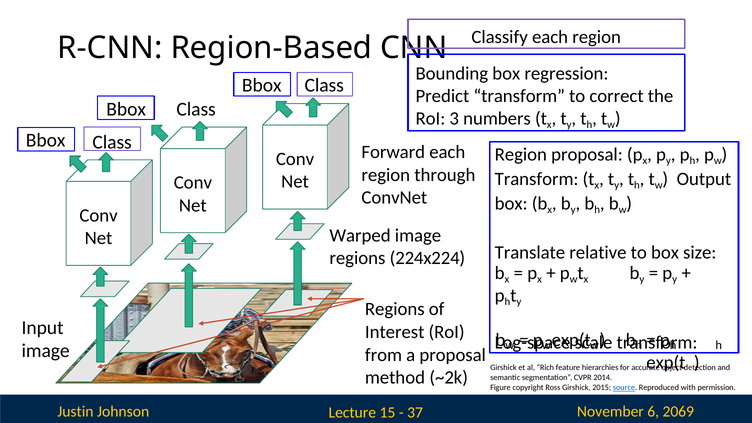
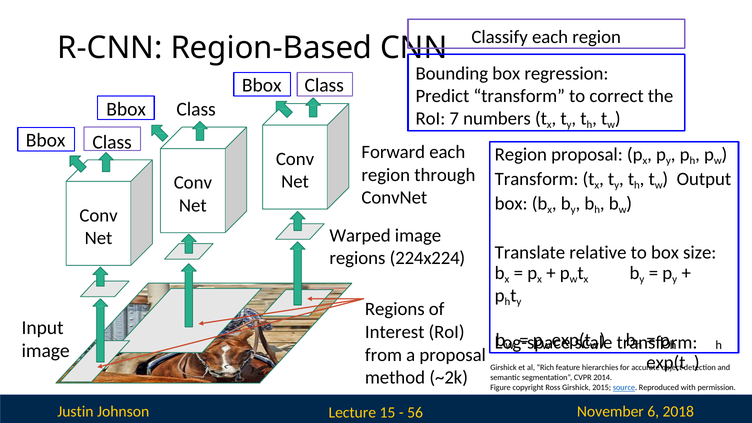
3: 3 -> 7 (454, 118)
2069: 2069 -> 2018 (678, 411)
37: 37 -> 56 (415, 413)
